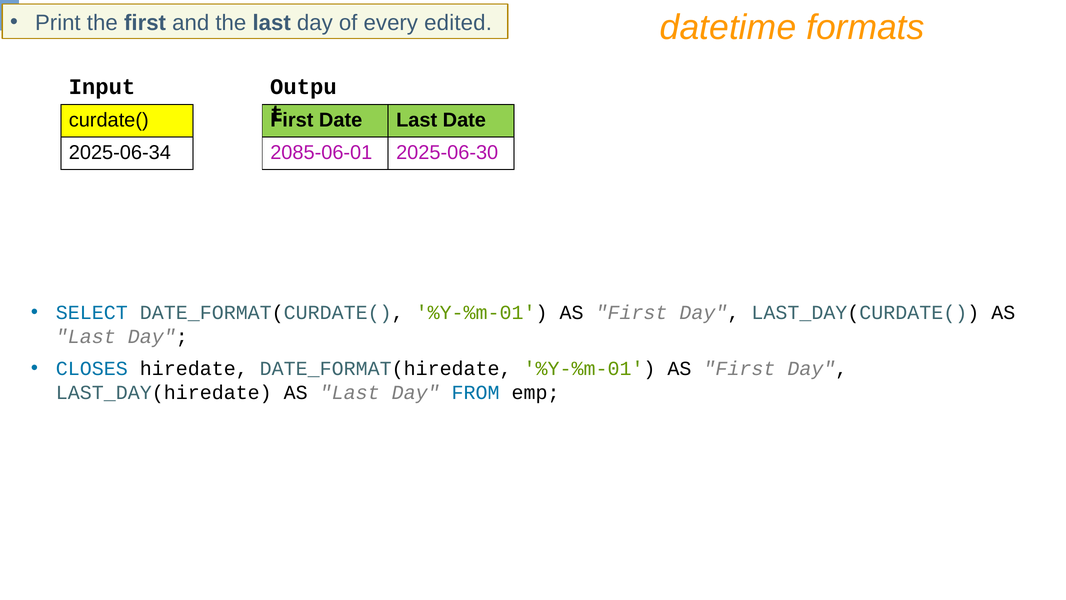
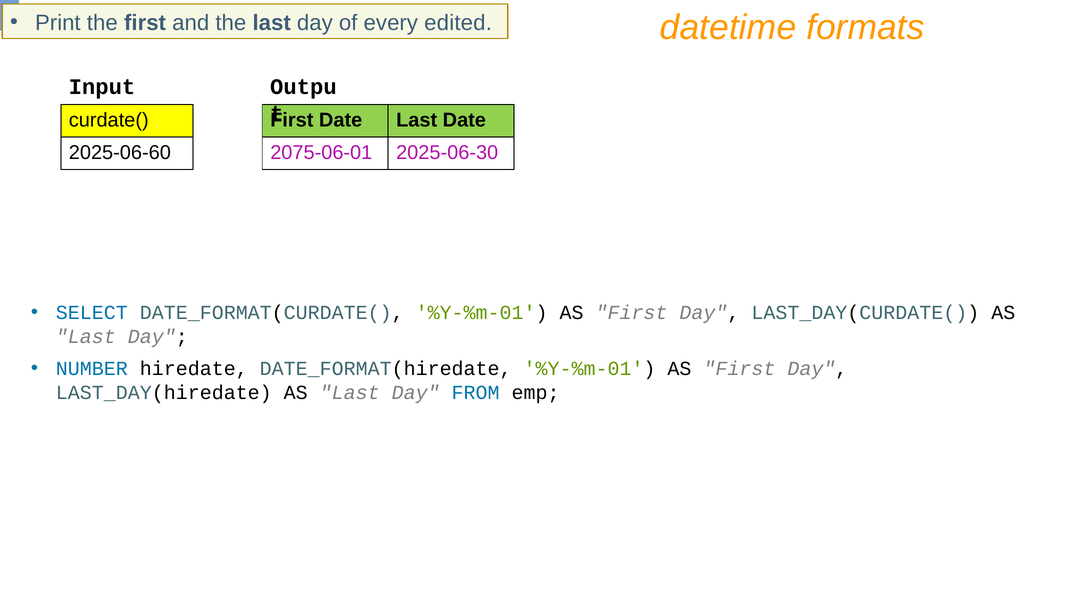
2025-06-34: 2025-06-34 -> 2025-06-60 (120, 153)
2085-06-01: 2085-06-01 -> 2075-06-01 (321, 153)
CLOSES: CLOSES -> NUMBER (92, 368)
